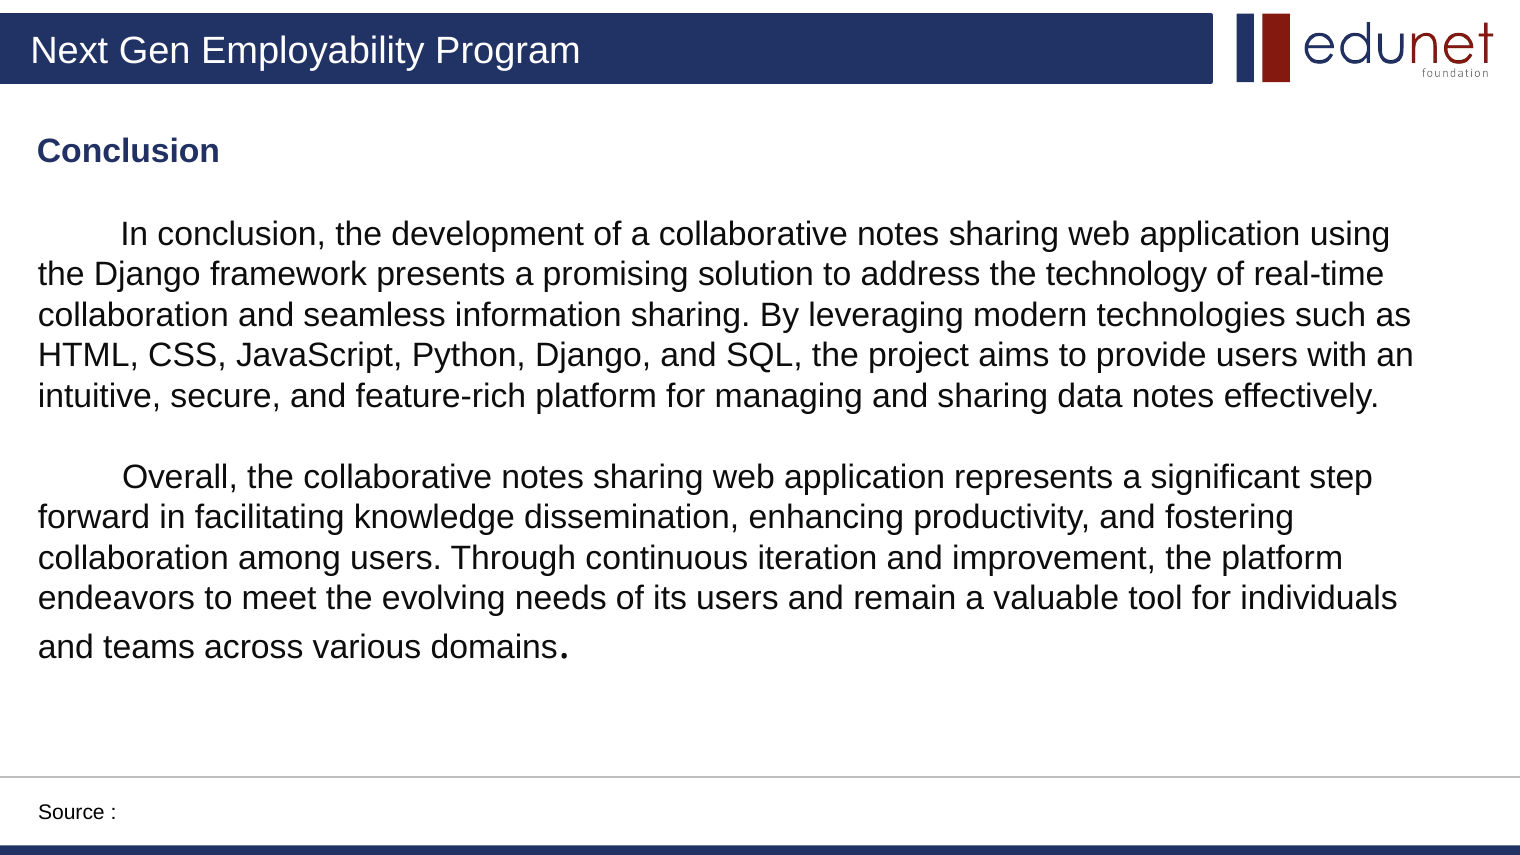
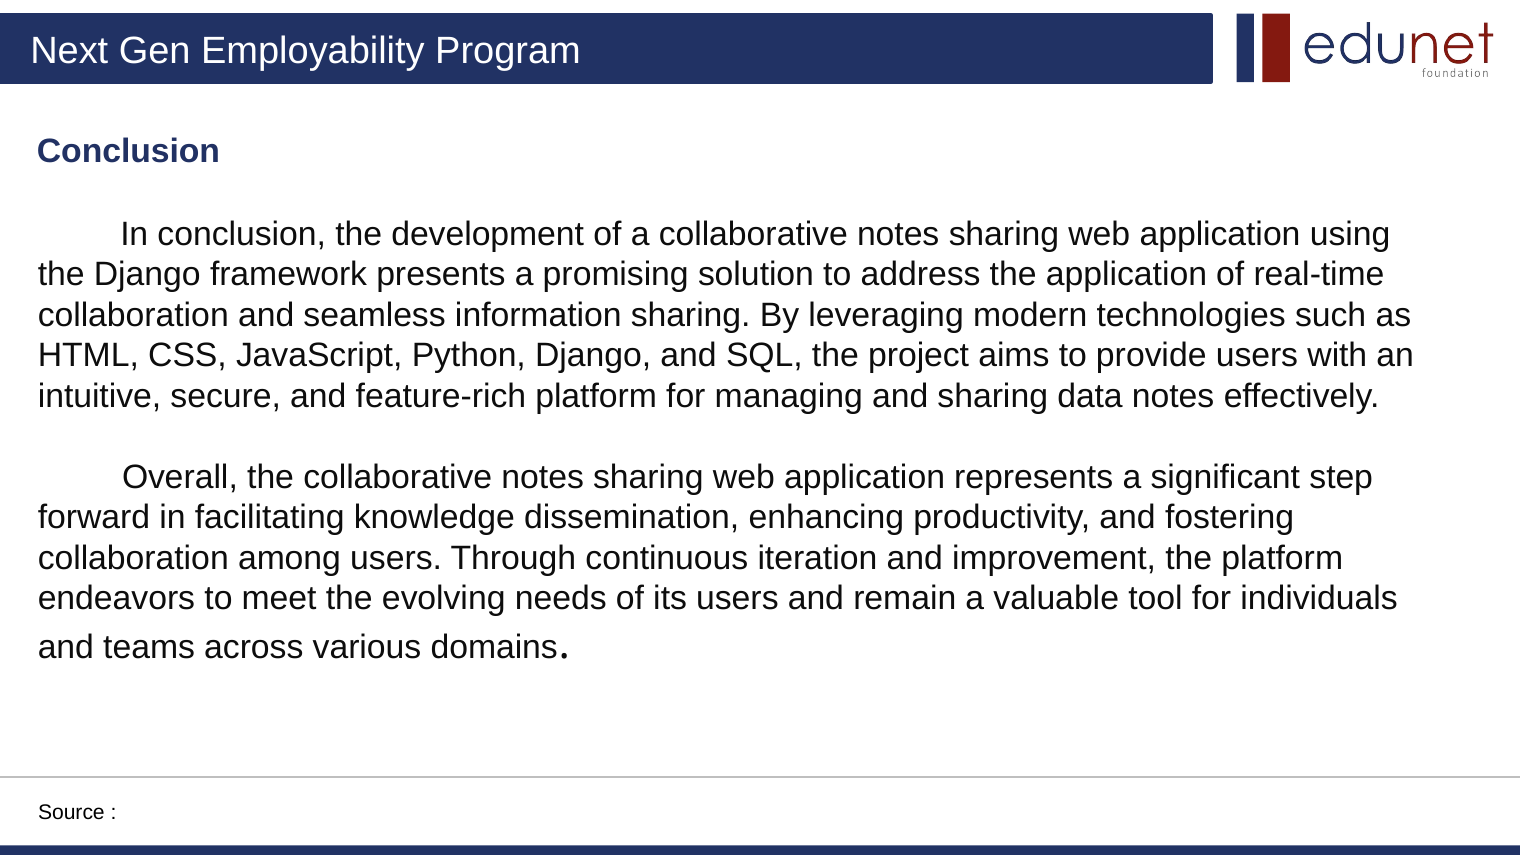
the technology: technology -> application (1126, 275)
